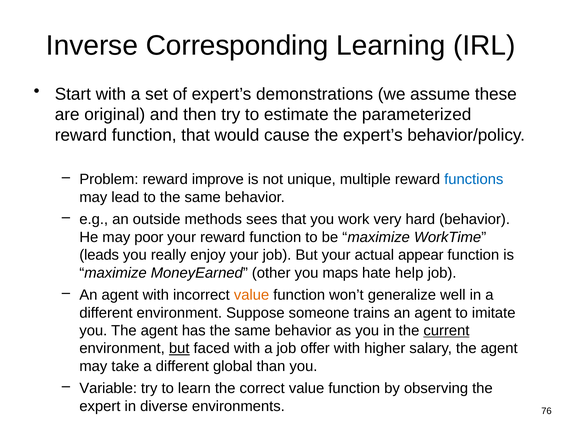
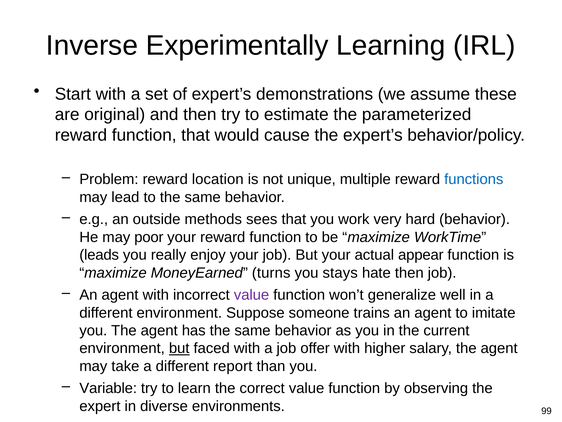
Corresponding: Corresponding -> Experimentally (237, 46)
improve: improve -> location (218, 179)
other: other -> turns (271, 272)
maps: maps -> stays (340, 272)
hate help: help -> then (409, 272)
value colour: orange -> purple (252, 295)
current underline: present -> none (446, 330)
global: global -> report (233, 366)
76: 76 -> 99 (547, 410)
